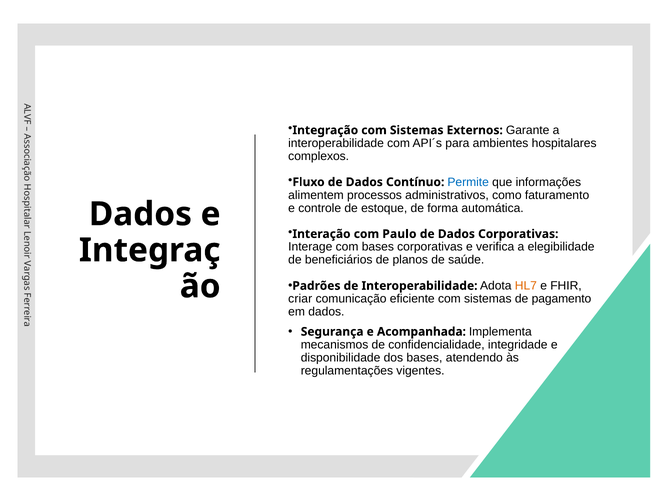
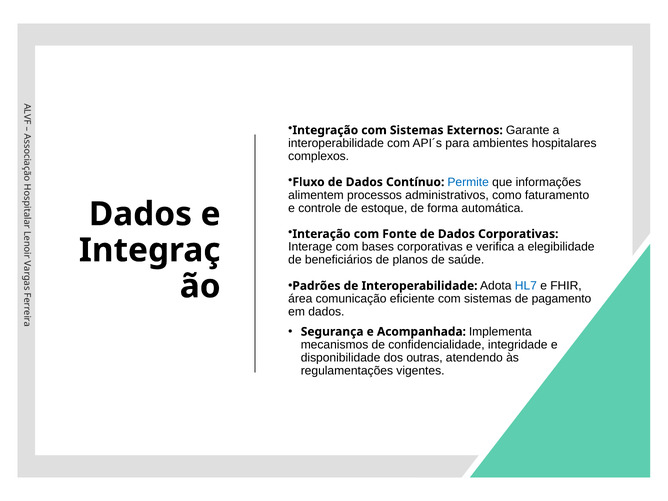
Paulo: Paulo -> Fonte (399, 234)
HL7 colour: orange -> blue (526, 286)
criar: criar -> área (300, 299)
dos bases: bases -> outras (424, 358)
